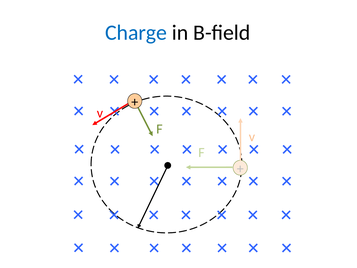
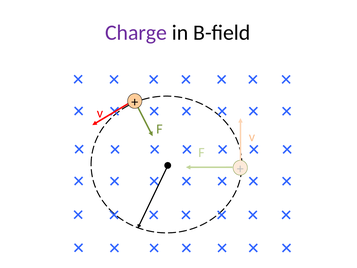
Charge colour: blue -> purple (136, 33)
